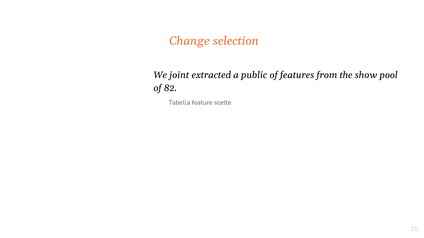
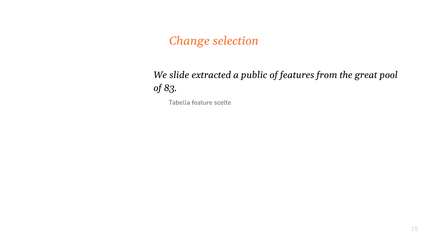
joint: joint -> slide (179, 75)
show: show -> great (366, 75)
82: 82 -> 83 (170, 88)
